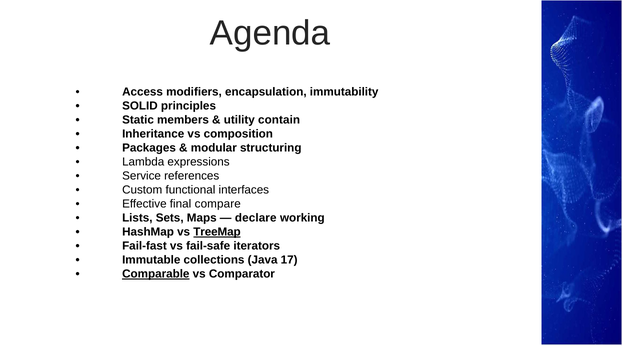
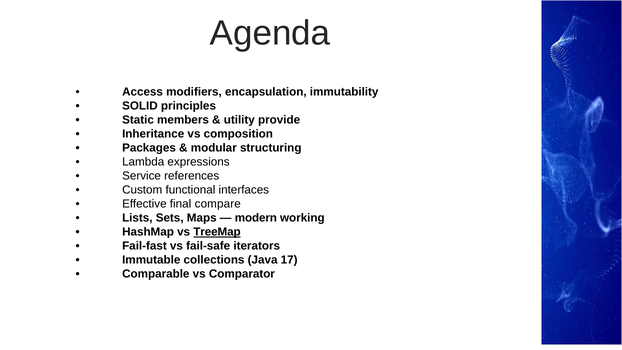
contain: contain -> provide (279, 120)
declare: declare -> modern (256, 218)
Comparable underline: present -> none (156, 274)
